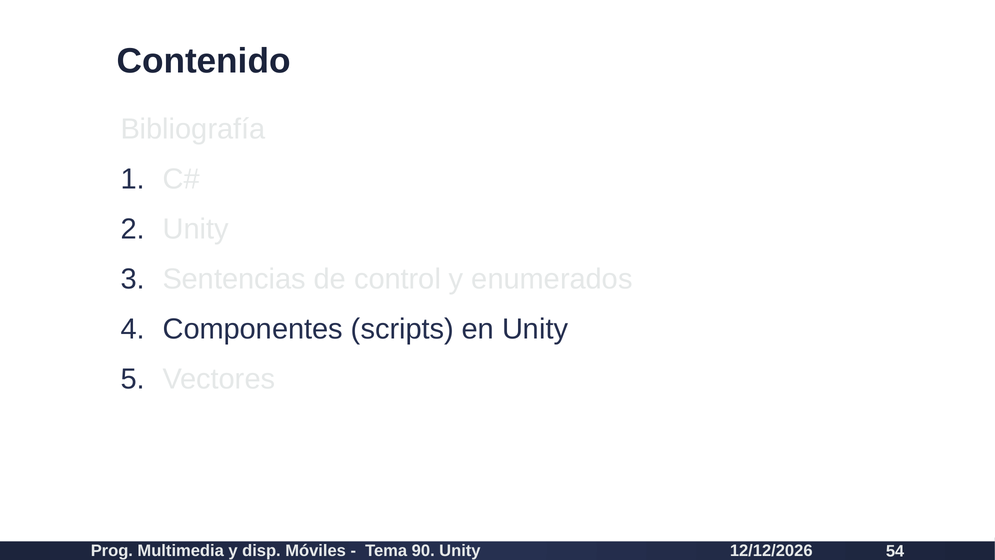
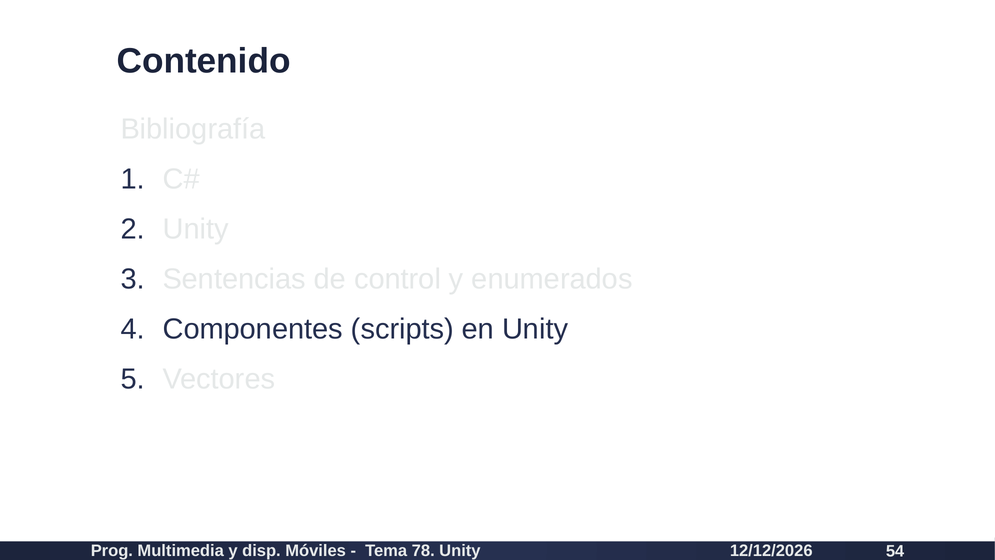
90: 90 -> 78 (423, 551)
